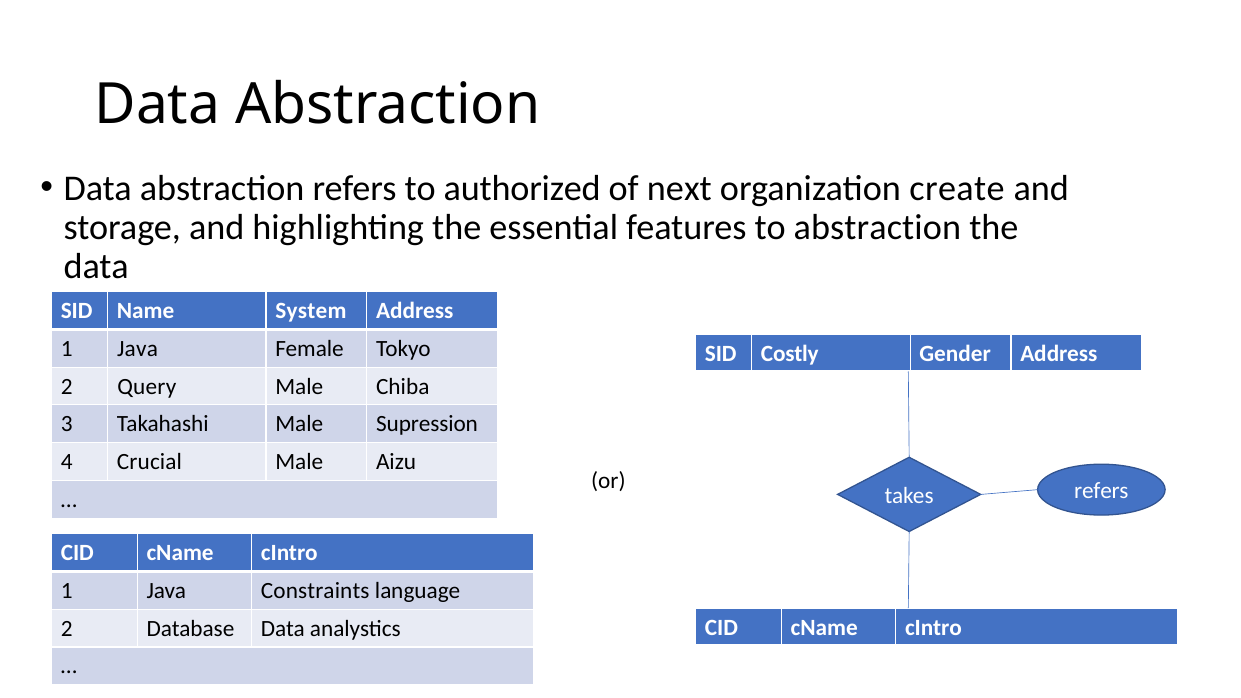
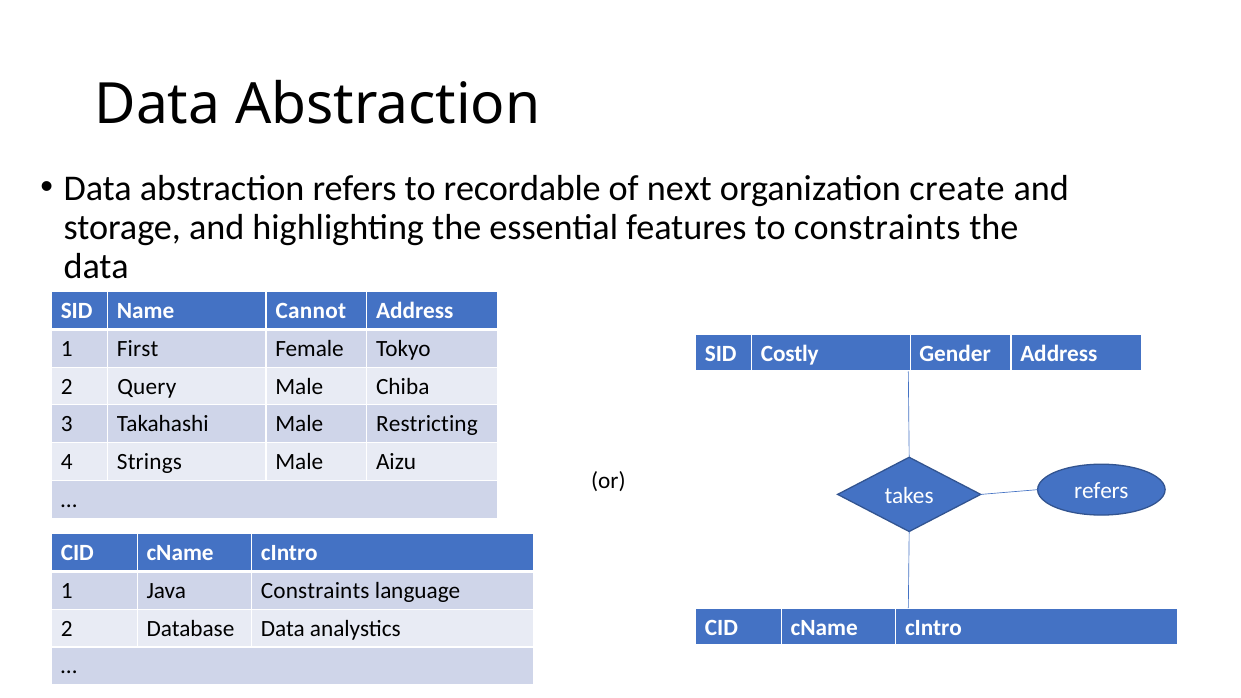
authorized: authorized -> recordable (522, 188)
to abstraction: abstraction -> constraints (877, 227)
System: System -> Cannot (311, 311)
Java: Java -> First (138, 349)
Supression: Supression -> Restricting (427, 424)
Crucial: Crucial -> Strings (149, 462)
